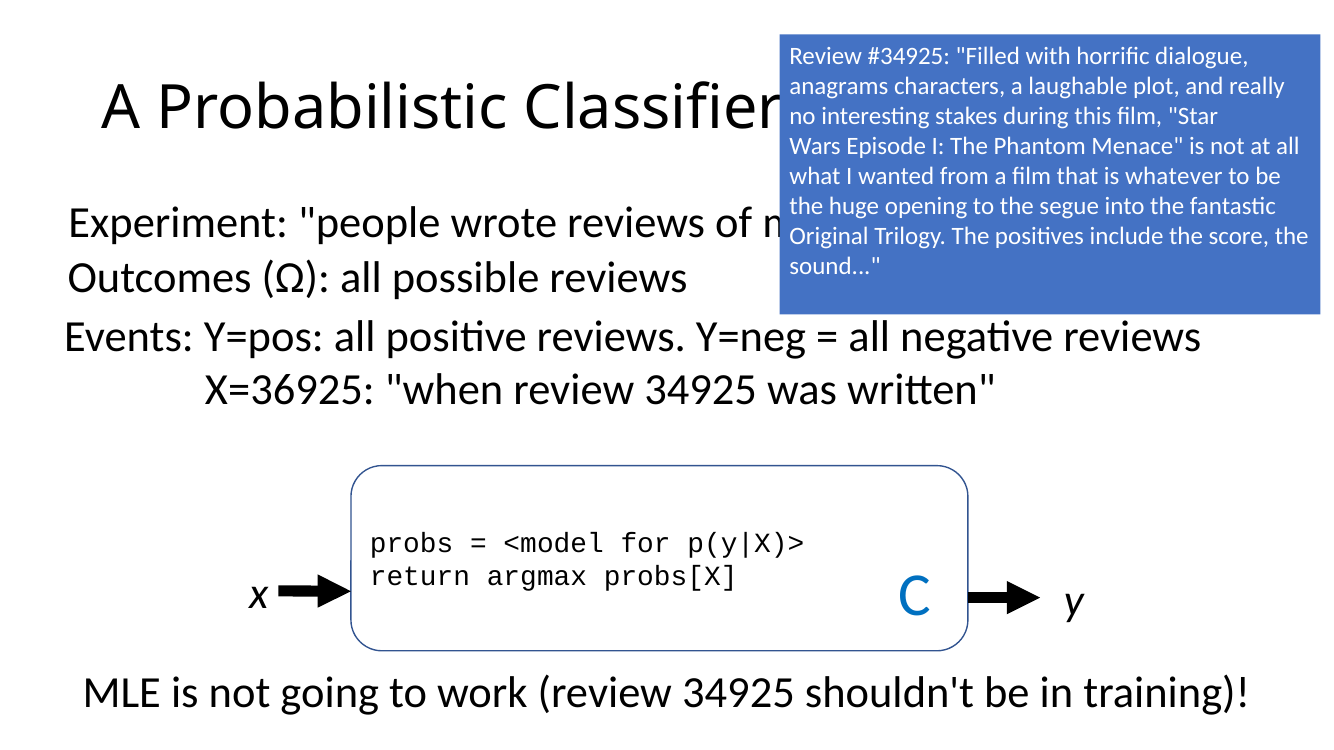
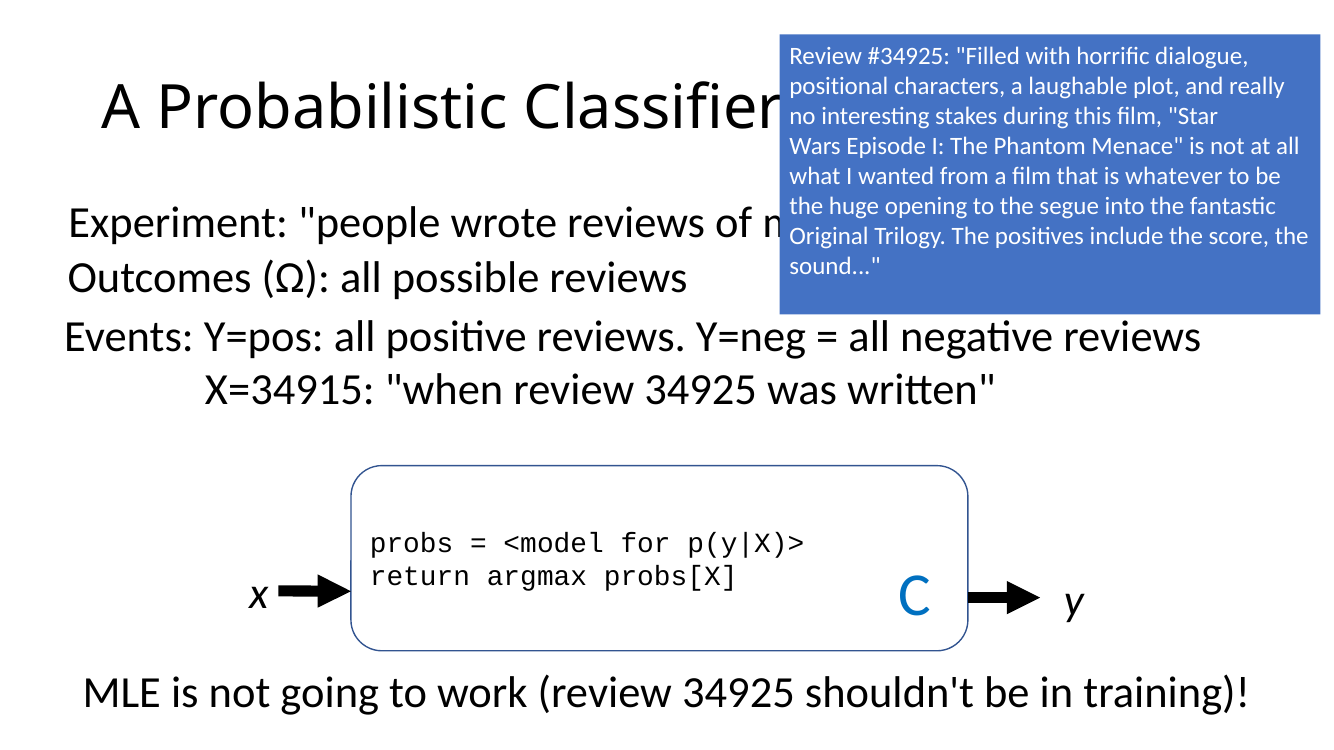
anagrams: anagrams -> positional (839, 86)
X=36925: X=36925 -> X=34915 (290, 390)
